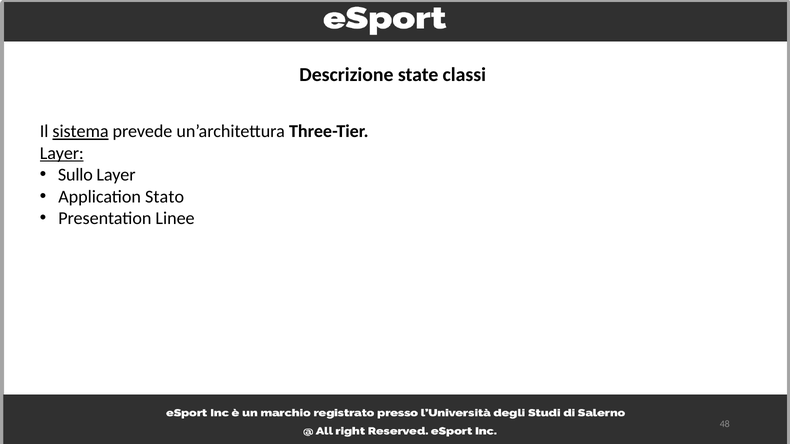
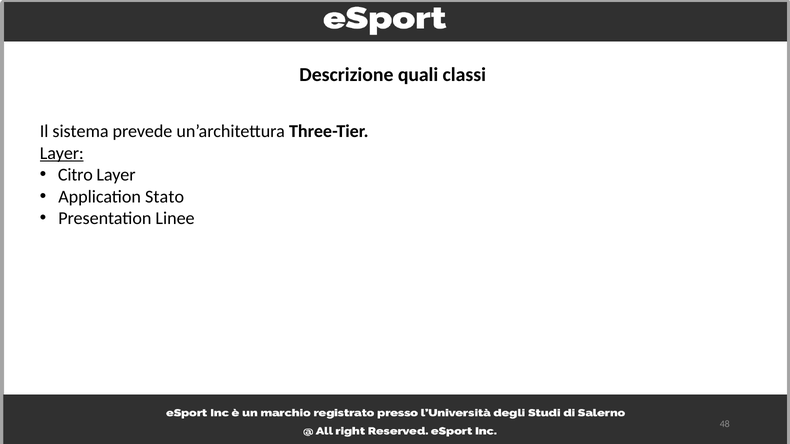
state: state -> quali (418, 75)
sistema underline: present -> none (81, 132)
Sullo: Sullo -> Citro (75, 175)
